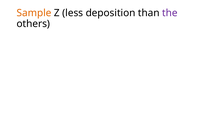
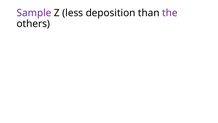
Sample colour: orange -> purple (34, 13)
